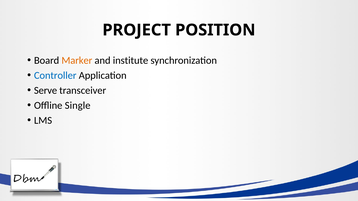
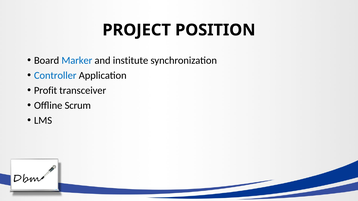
Marker colour: orange -> blue (77, 61)
Serve: Serve -> Profit (46, 91)
Single: Single -> Scrum (78, 106)
